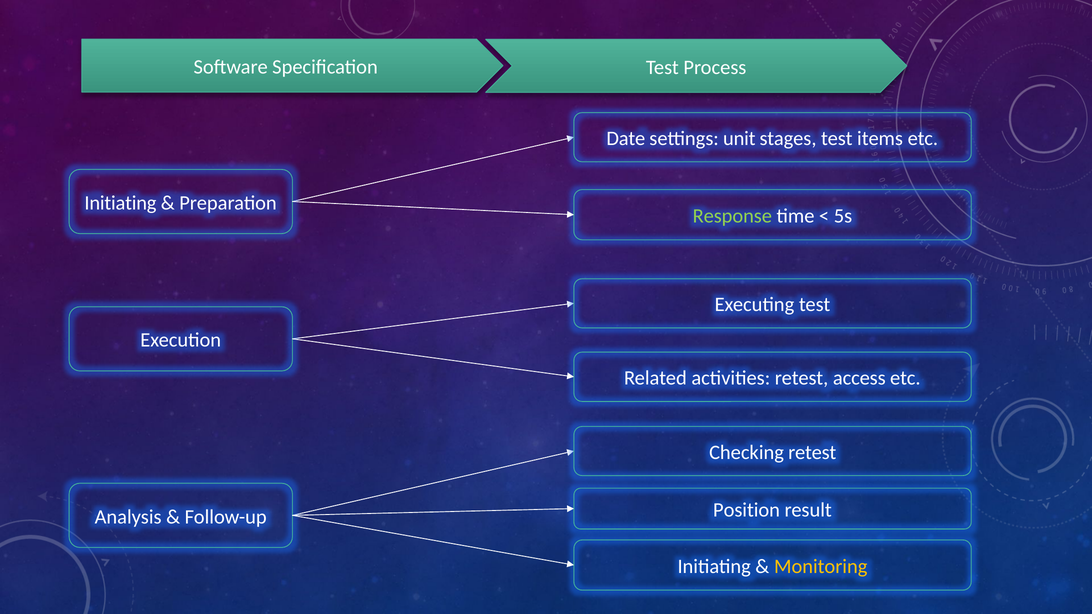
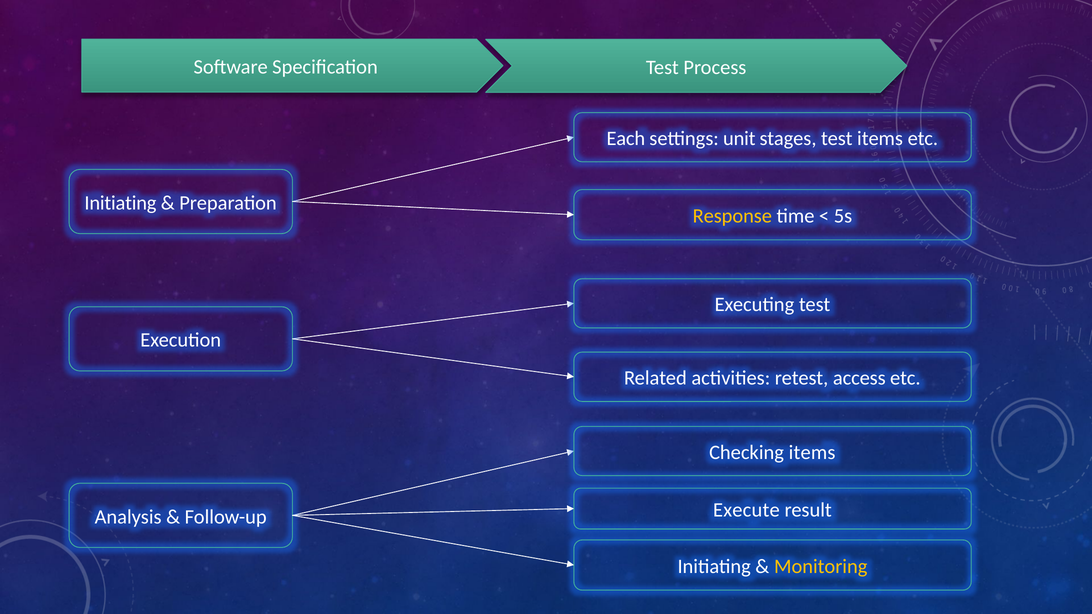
Date: Date -> Each (626, 139)
Response colour: light green -> yellow (732, 216)
Checking retest: retest -> items (812, 453)
Position: Position -> Execute (746, 510)
